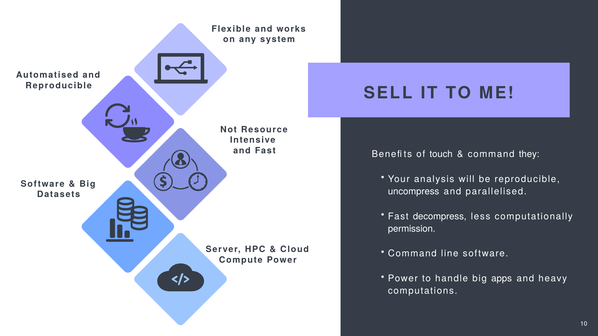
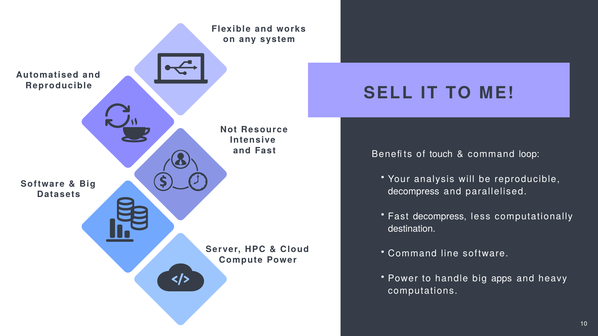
they: they -> loop (529, 154)
uncompress: uncompress -> decompress (414, 192)
permission: permission -> destination (412, 229)
